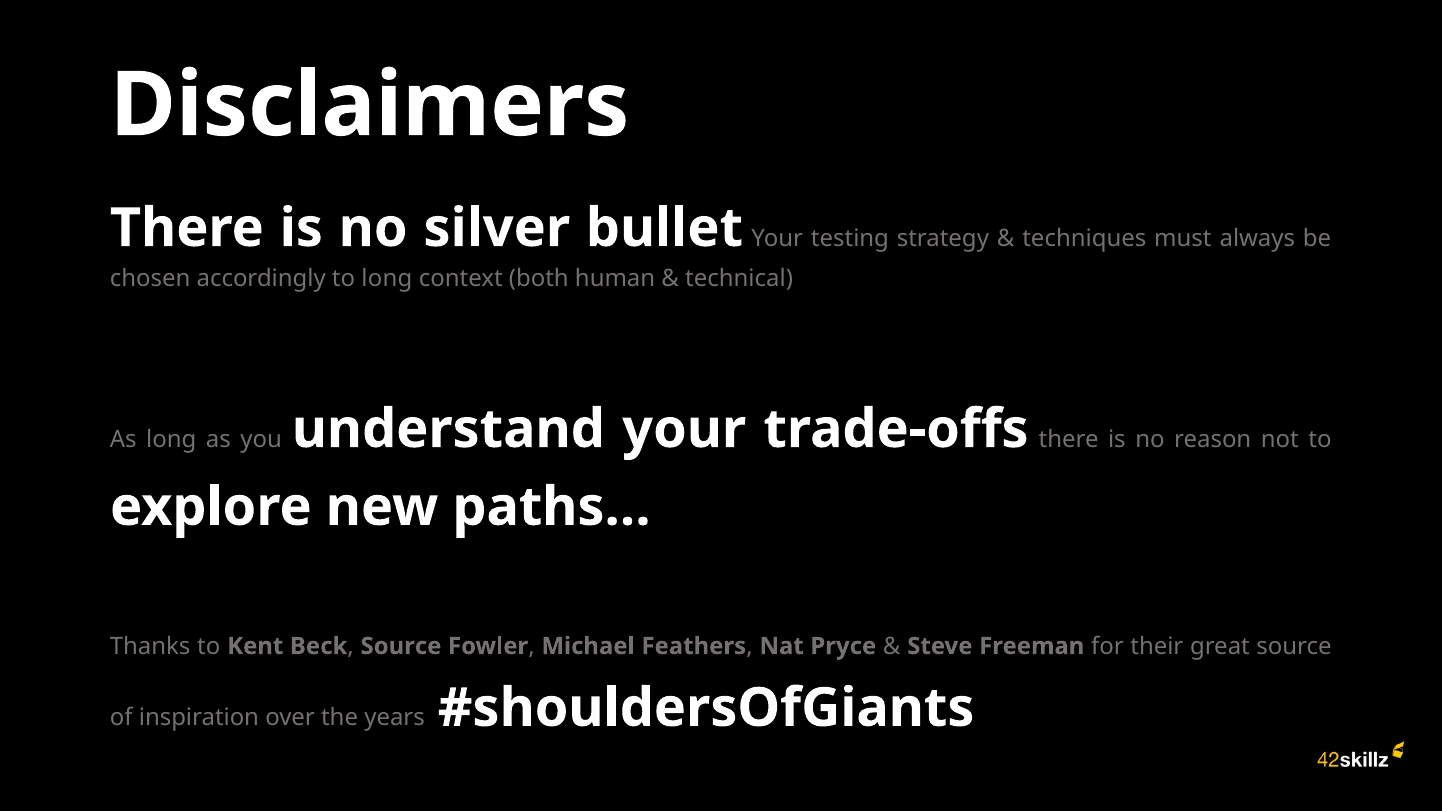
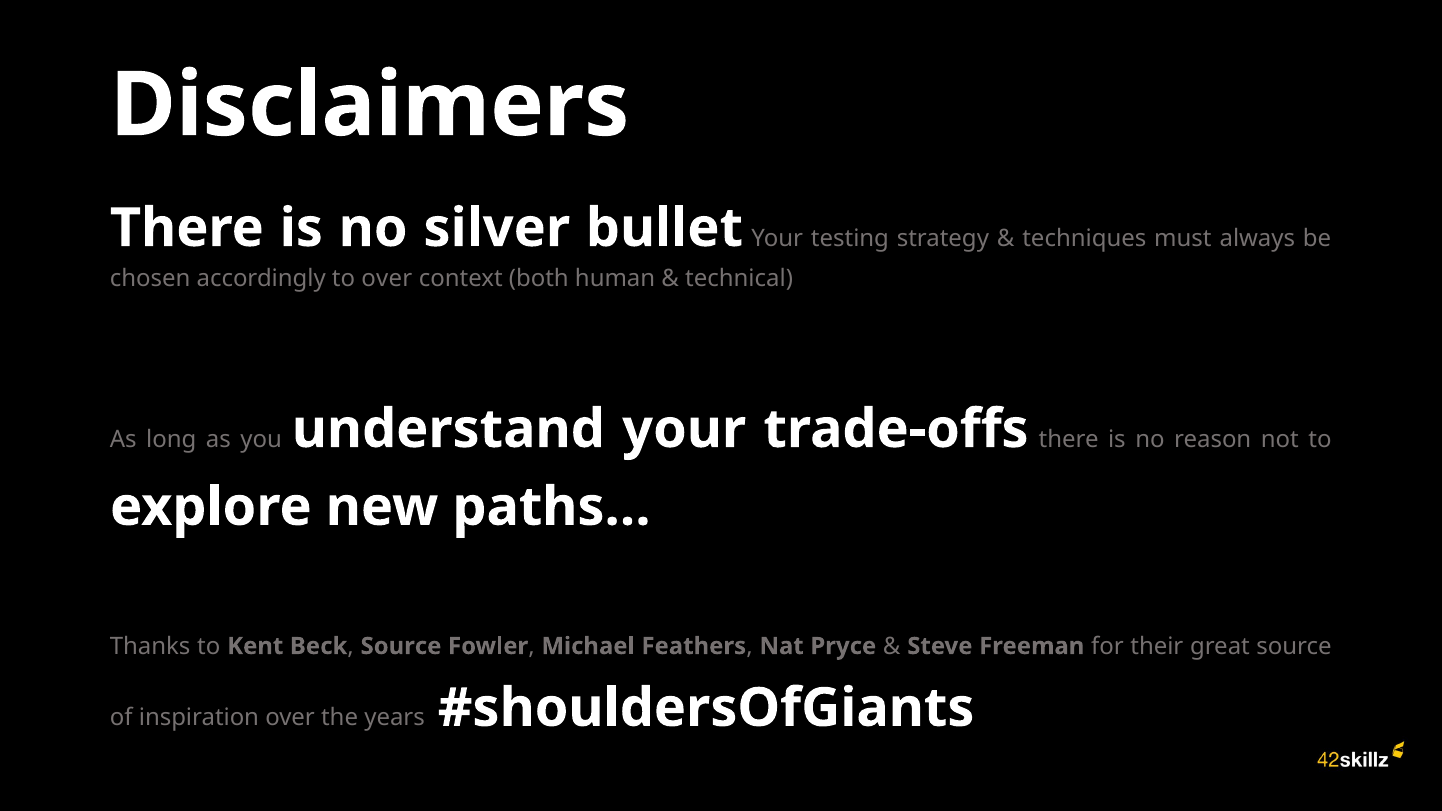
to long: long -> over (387, 279)
